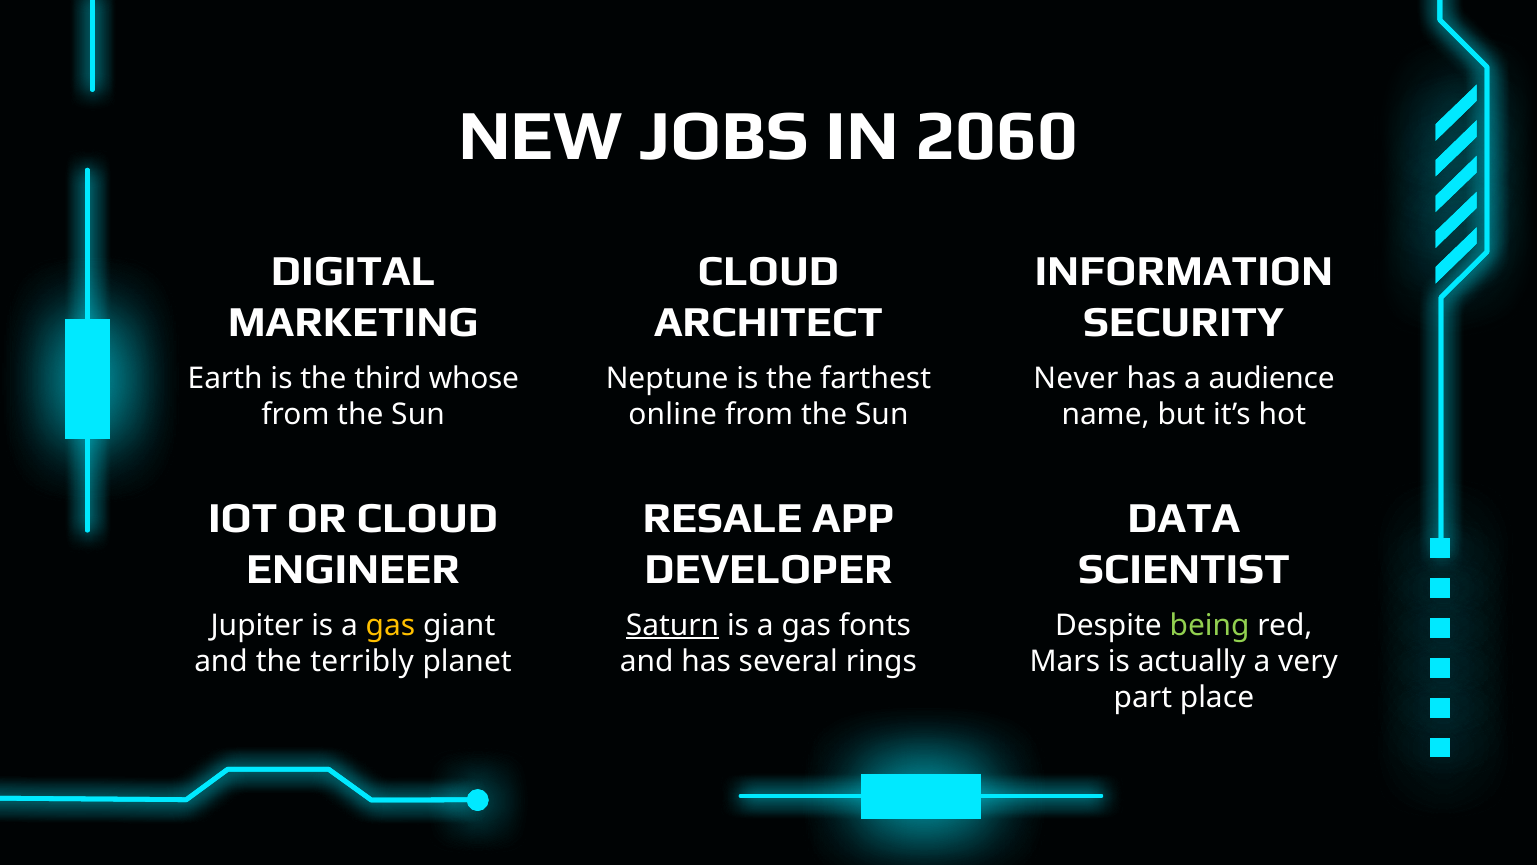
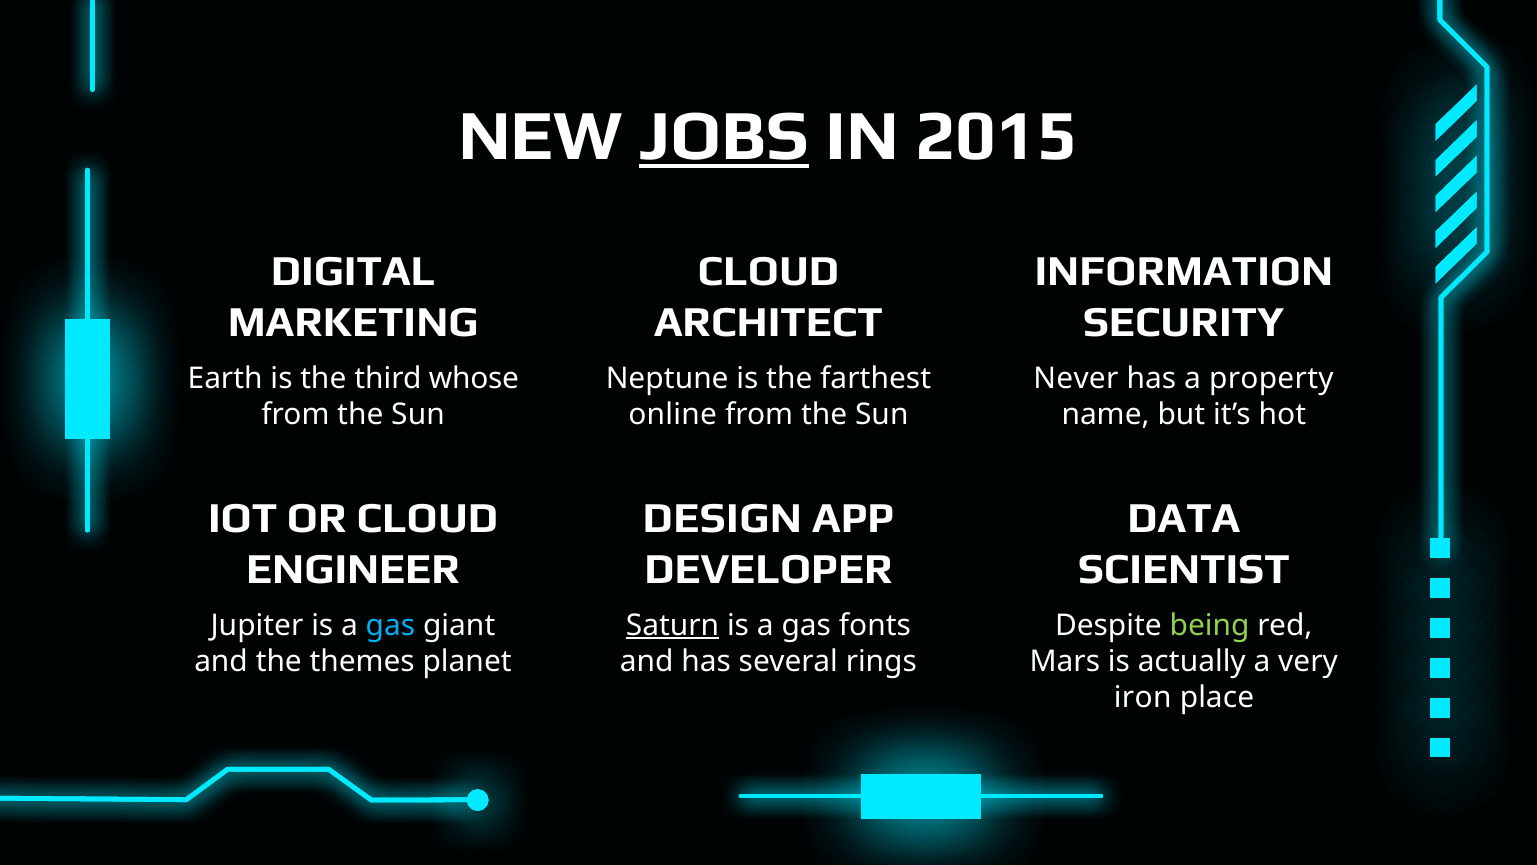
JOBS underline: none -> present (724, 136)
2060: 2060 -> 2015 (997, 136)
audience: audience -> property (1271, 378)
RESALE: RESALE -> DESIGN (722, 518)
gas colour: yellow -> light blue (390, 625)
terribly: terribly -> themes (362, 661)
part: part -> iron (1143, 697)
